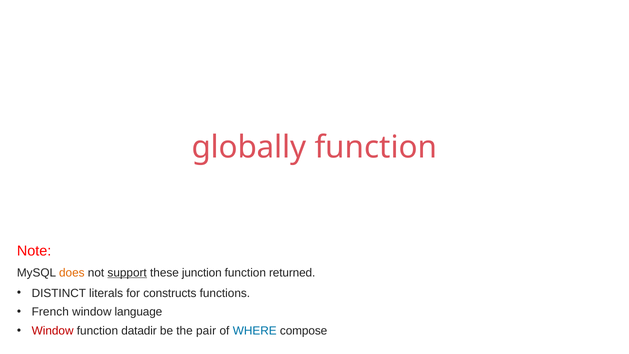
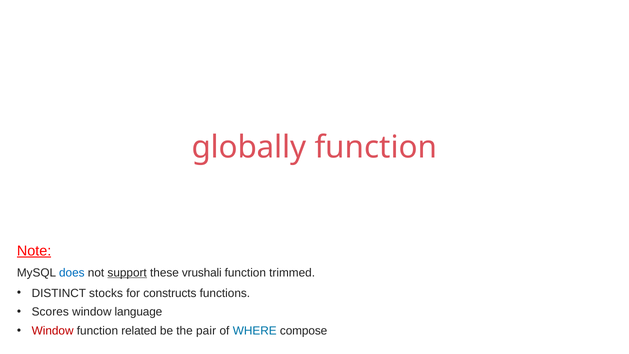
Note underline: none -> present (34, 251)
does colour: orange -> blue (72, 273)
junction: junction -> vrushali (202, 273)
returned: returned -> trimmed (292, 273)
literals: literals -> stocks (106, 293)
French: French -> Scores (50, 312)
datadir: datadir -> related (139, 331)
